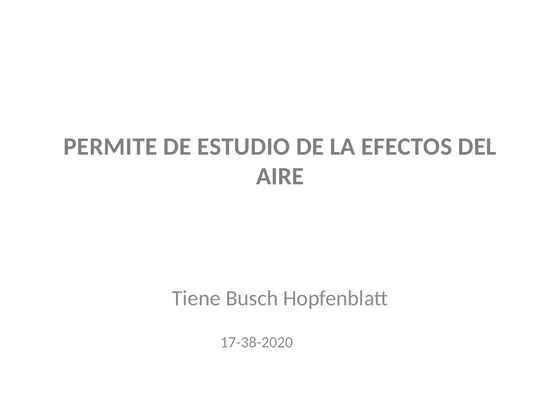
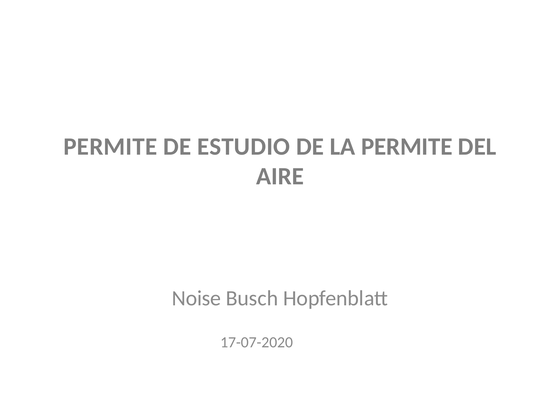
LA EFECTOS: EFECTOS -> PERMITE (407, 146)
Tiene: Tiene -> Noise (196, 298)
17-38-2020: 17-38-2020 -> 17-07-2020 (257, 342)
